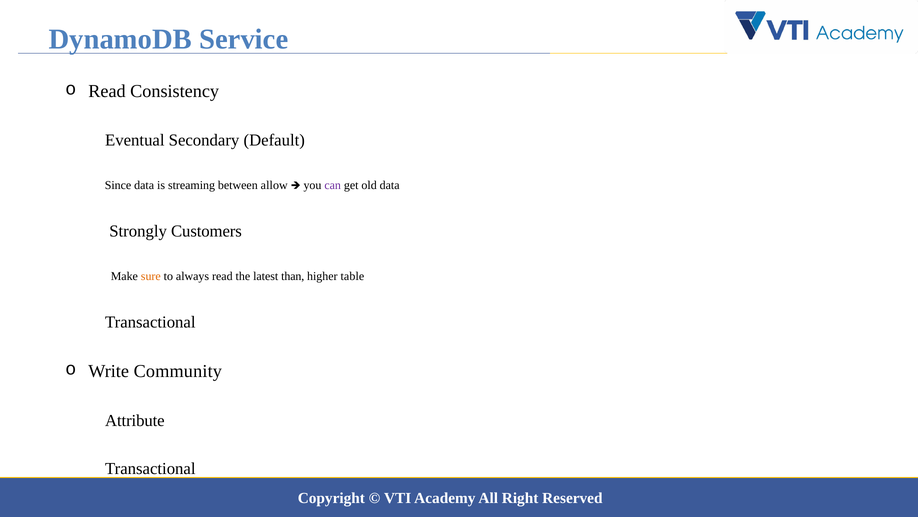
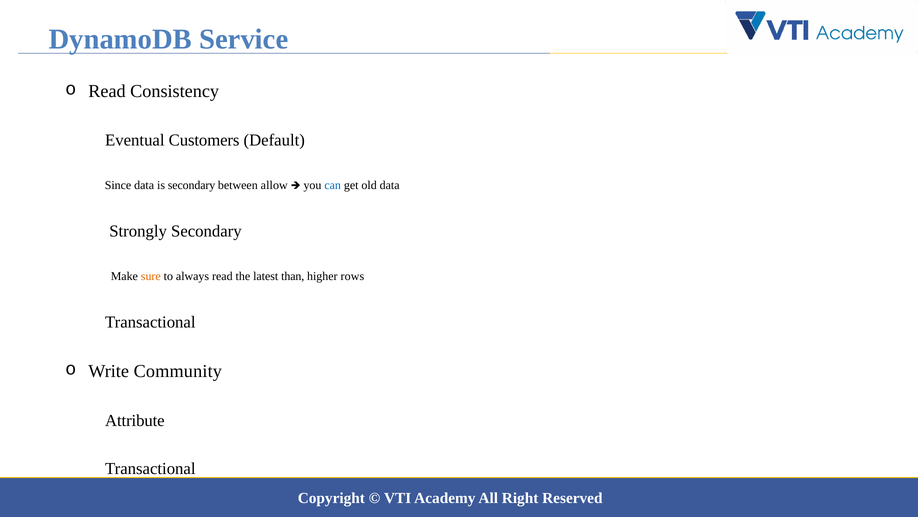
Secondary: Secondary -> Customers (204, 140)
is streaming: streaming -> secondary (192, 185)
can colour: purple -> blue (333, 185)
Strongly Customers: Customers -> Secondary (206, 231)
table: table -> rows (352, 276)
